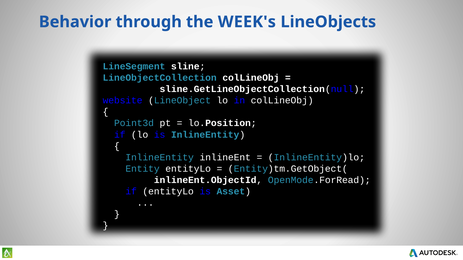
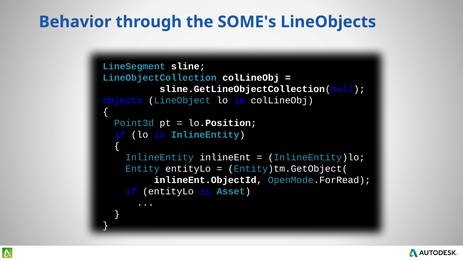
WEEK's: WEEK's -> SOME's (247, 22)
website: website -> objects (123, 101)
